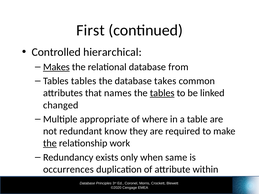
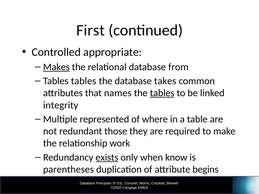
hierarchical: hierarchical -> appropriate (113, 52)
changed: changed -> integrity (61, 105)
appropriate: appropriate -> represented (104, 119)
know: know -> those (116, 131)
the underline: present -> none (50, 143)
exists underline: none -> present (107, 158)
same: same -> know (176, 158)
occurrences: occurrences -> parentheses (68, 170)
within: within -> begins (206, 170)
